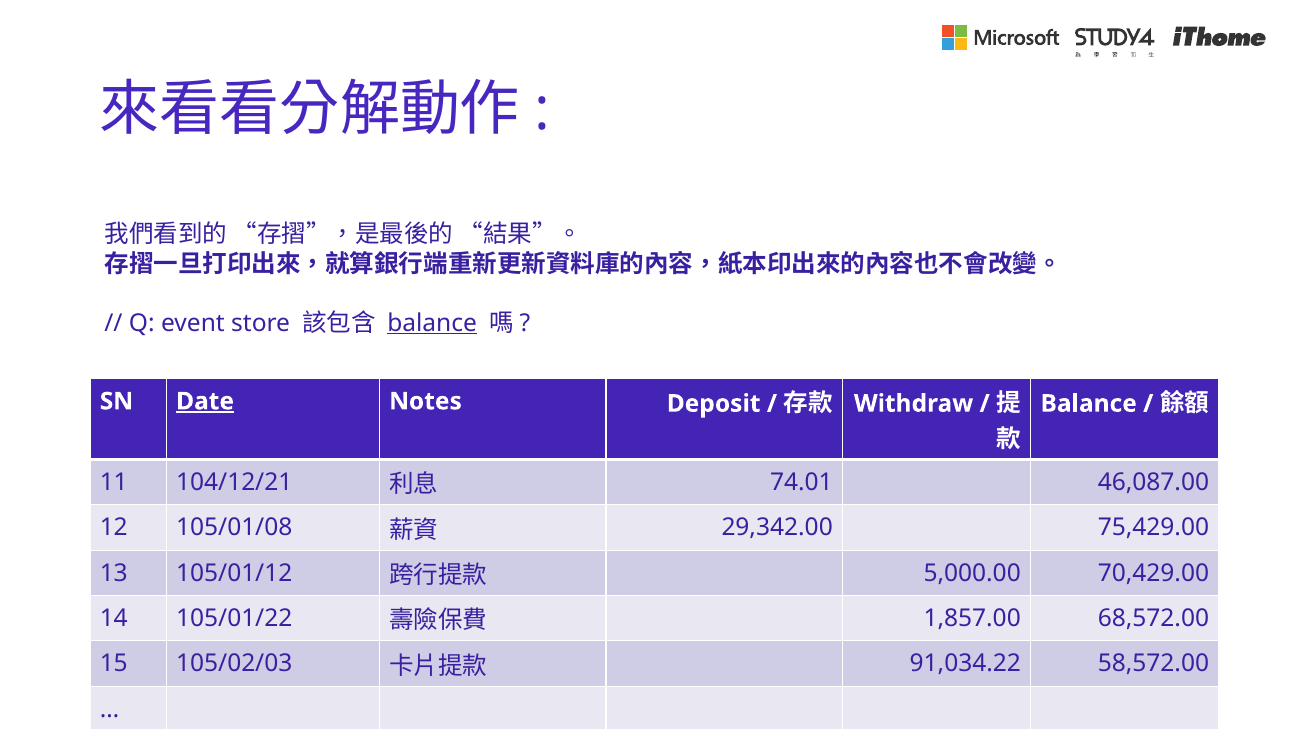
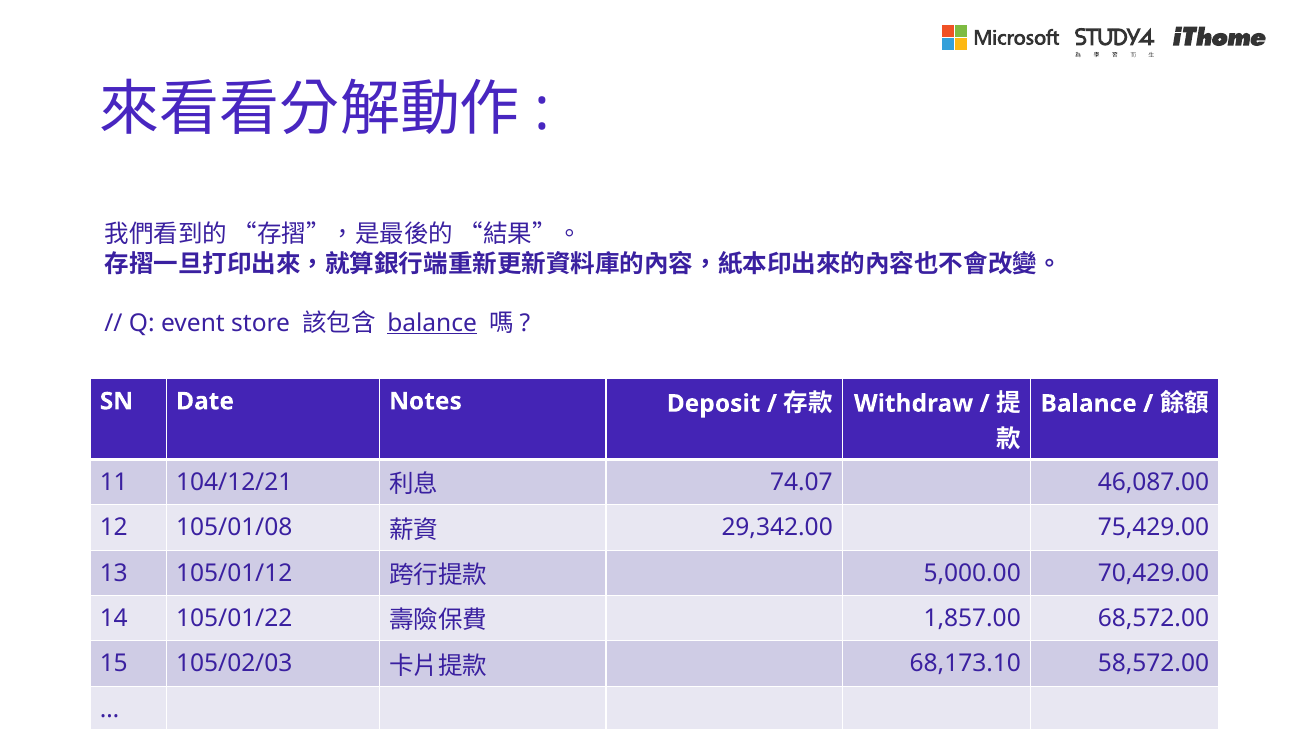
Date underline: present -> none (205, 401)
74.01: 74.01 -> 74.07 (801, 483)
91,034.22: 91,034.22 -> 68,173.10 (965, 664)
